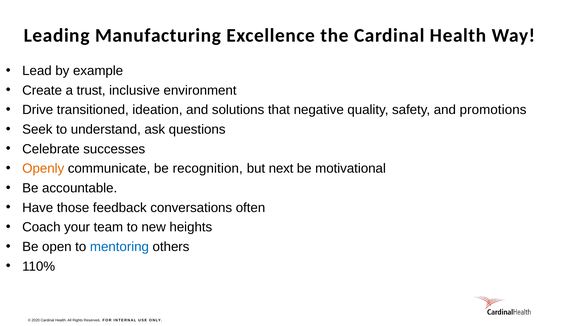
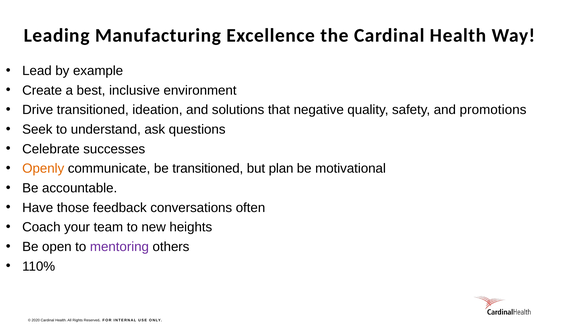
trust: trust -> best (91, 90)
be recognition: recognition -> transitioned (208, 169)
next: next -> plan (281, 169)
mentoring colour: blue -> purple (119, 247)
